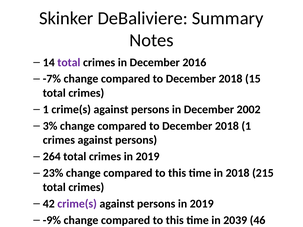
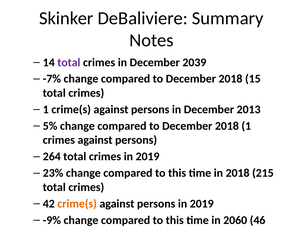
2016: 2016 -> 2039 (194, 62)
2002: 2002 -> 2013 (249, 110)
3%: 3% -> 5% (50, 126)
crime(s colour: purple -> orange (77, 204)
2039: 2039 -> 2060 (235, 220)
